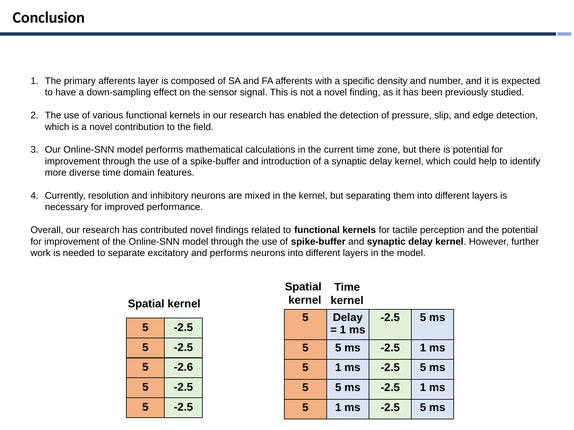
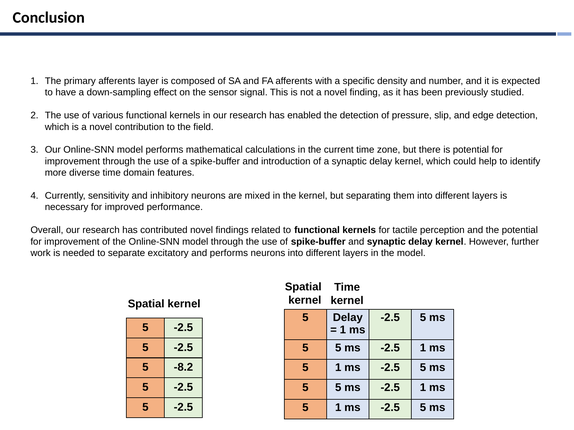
resolution: resolution -> sensitivity (109, 196)
-2.6: -2.6 -> -8.2 (183, 368)
